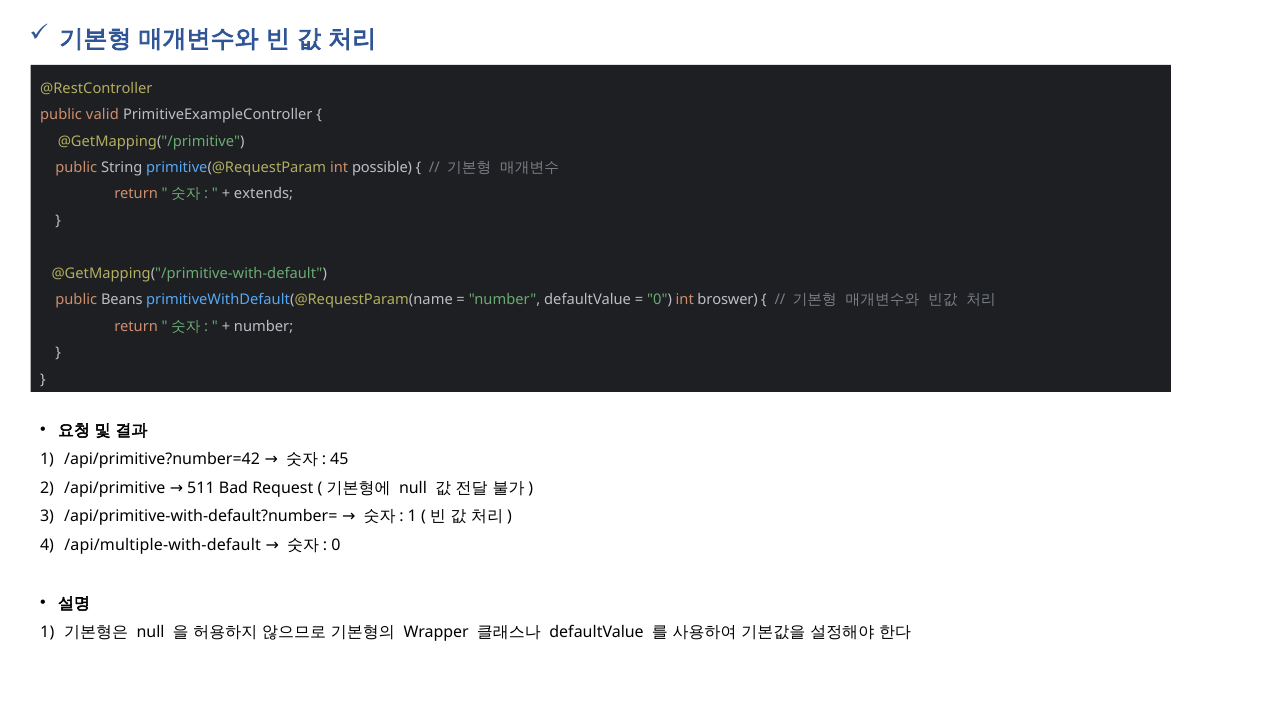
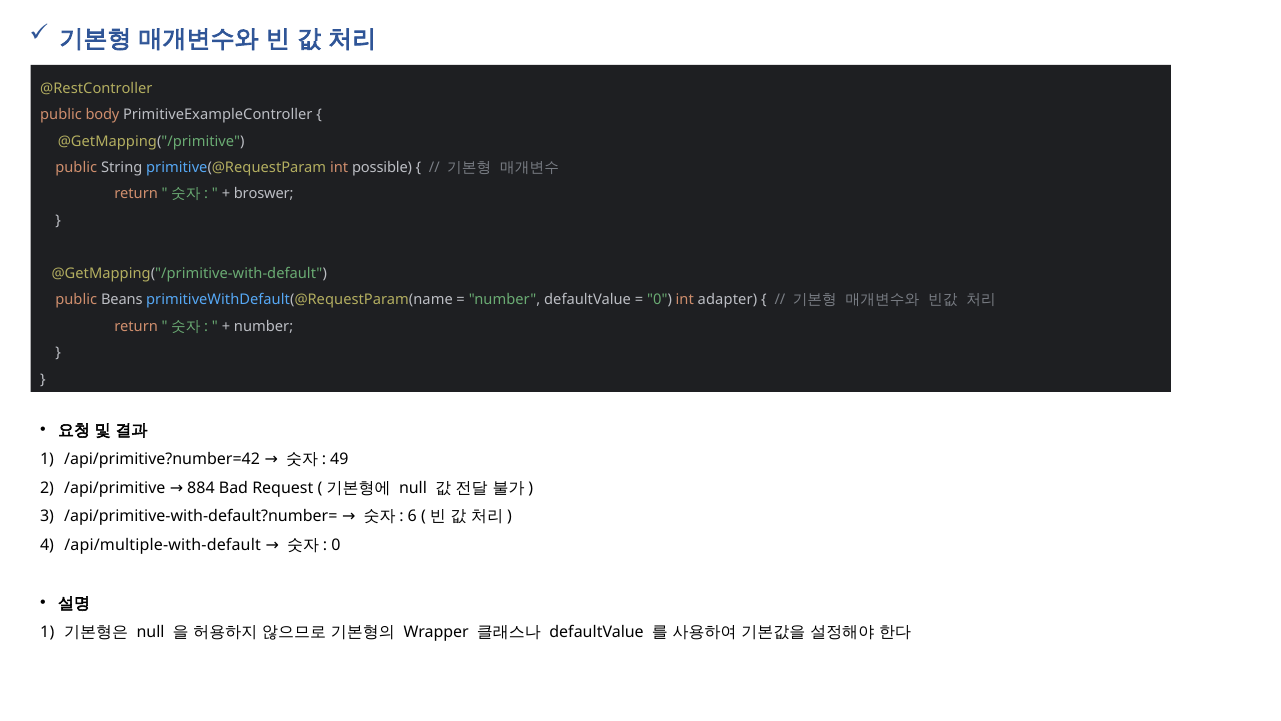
valid: valid -> body (102, 115)
extends: extends -> broswer (264, 194)
broswer: broswer -> adapter (727, 300)
45: 45 -> 49 (339, 459)
511: 511 -> 884 (201, 487)
1: 1 -> 6 (412, 516)
